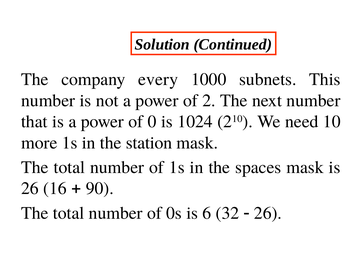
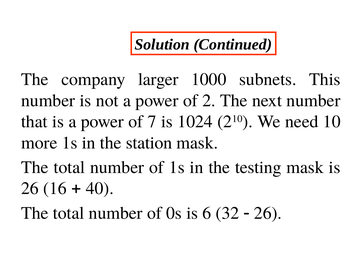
every: every -> larger (158, 80)
0: 0 -> 7 (152, 122)
spaces: spaces -> testing (258, 168)
90: 90 -> 40 (100, 189)
